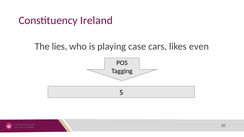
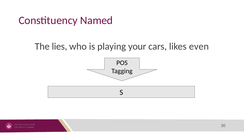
Ireland: Ireland -> Named (97, 21)
case: case -> your (137, 46)
